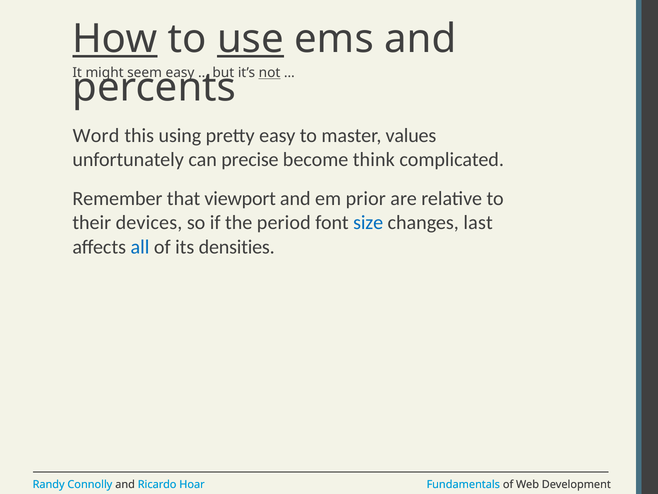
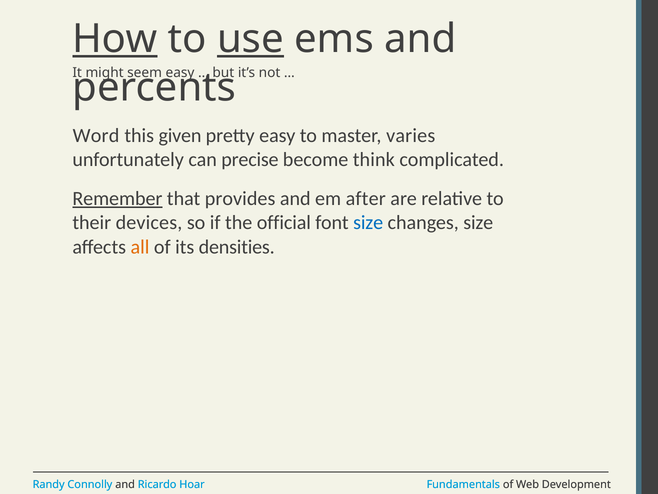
not underline: present -> none (270, 73)
using: using -> given (180, 135)
values: values -> varies (411, 135)
Remember underline: none -> present (117, 198)
viewport: viewport -> provides (240, 198)
prior: prior -> after (366, 198)
period: period -> official (284, 223)
changes last: last -> size (478, 223)
all colour: blue -> orange (140, 247)
